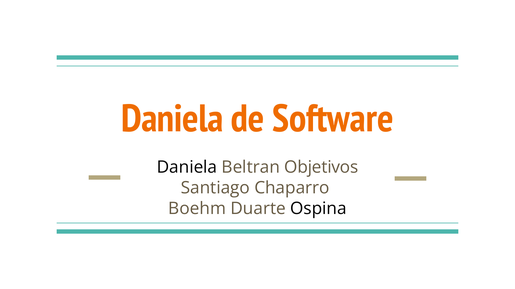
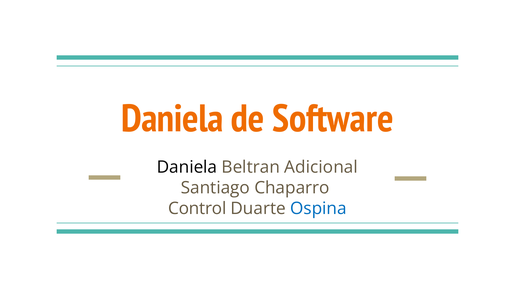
Objetivos: Objetivos -> Adicional (321, 168)
Boehm: Boehm -> Control (197, 209)
Ospina colour: black -> blue (318, 209)
